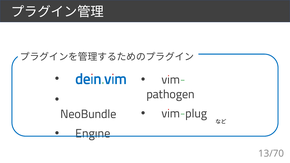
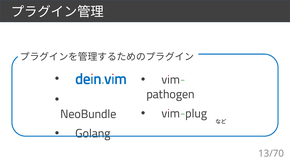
Engine: Engine -> Golang (93, 134)
